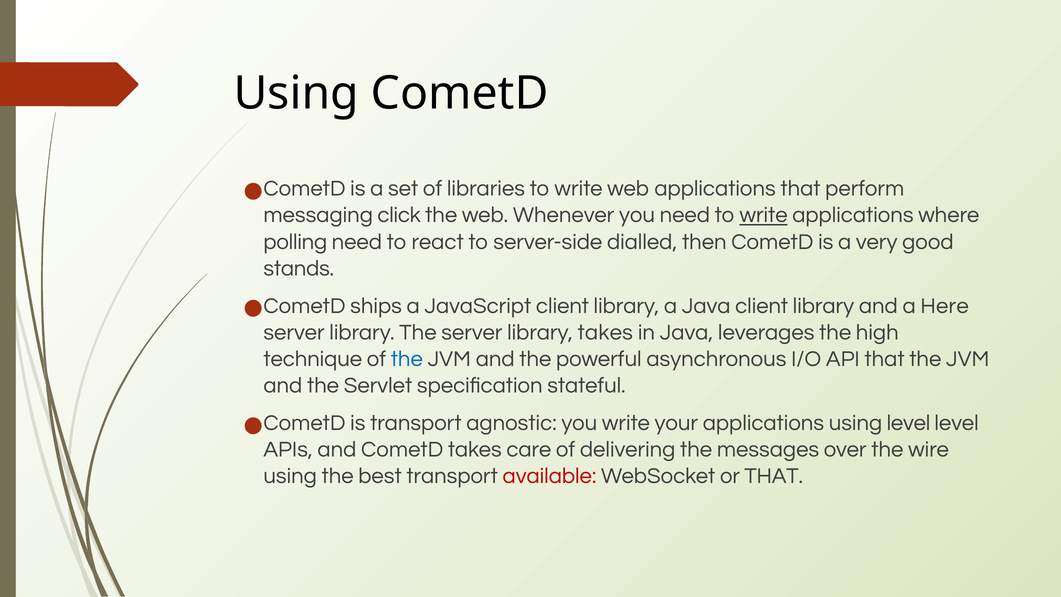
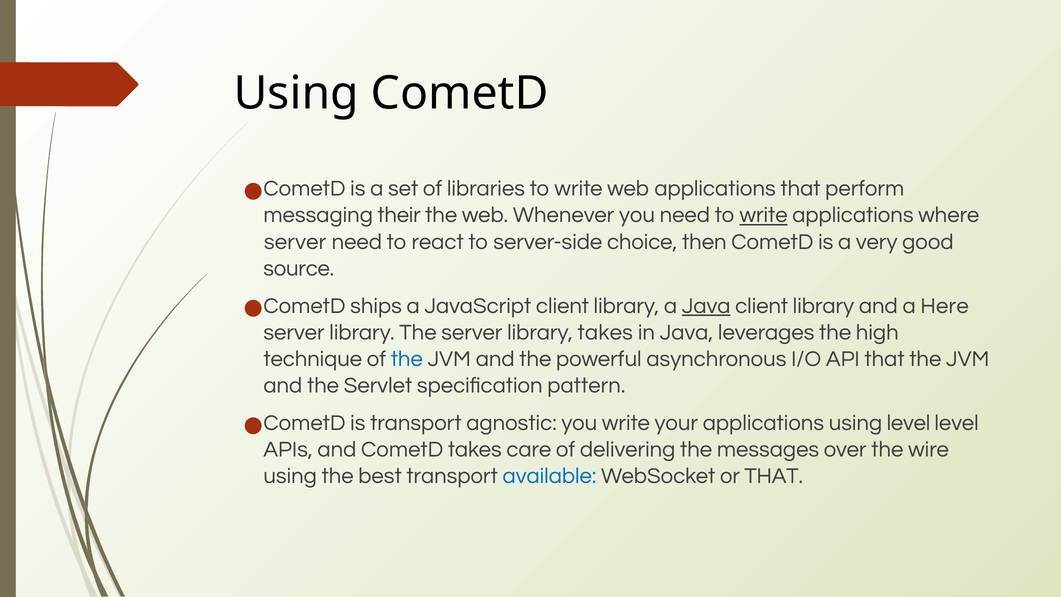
click: click -> their (399, 215)
polling: polling -> server (295, 242)
dialled: dialled -> choice (642, 242)
stands: stands -> source (299, 268)
Java underline: none -> present (706, 306)
stateful: stateful -> pattern (586, 385)
available colour: red -> blue (549, 476)
